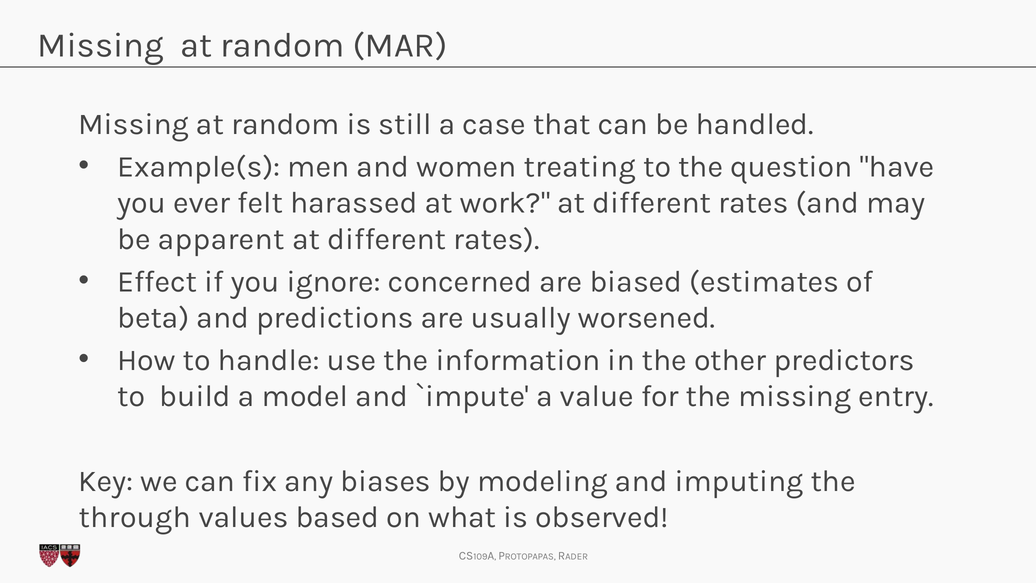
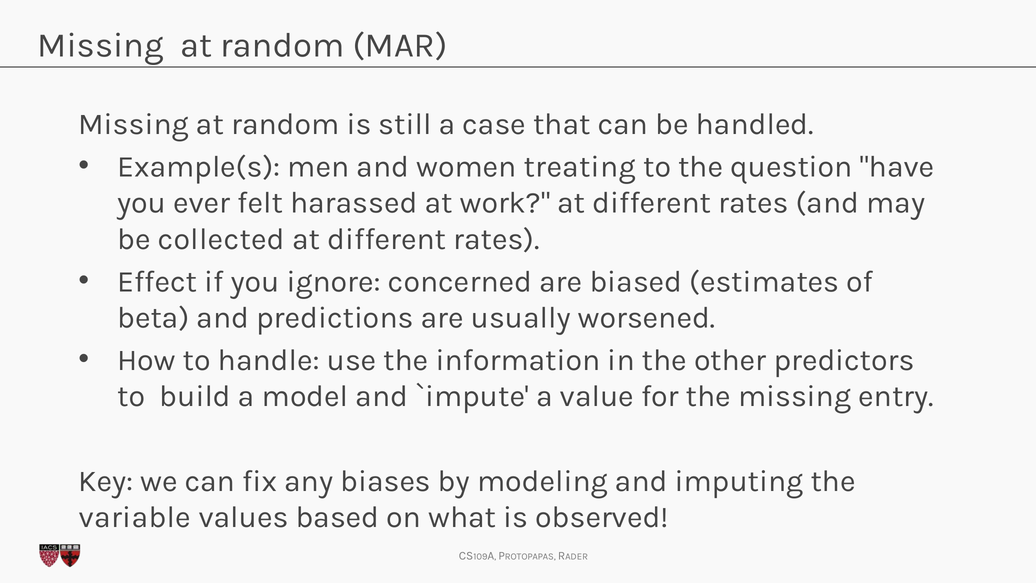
apparent: apparent -> collected (221, 239)
through: through -> variable (135, 517)
